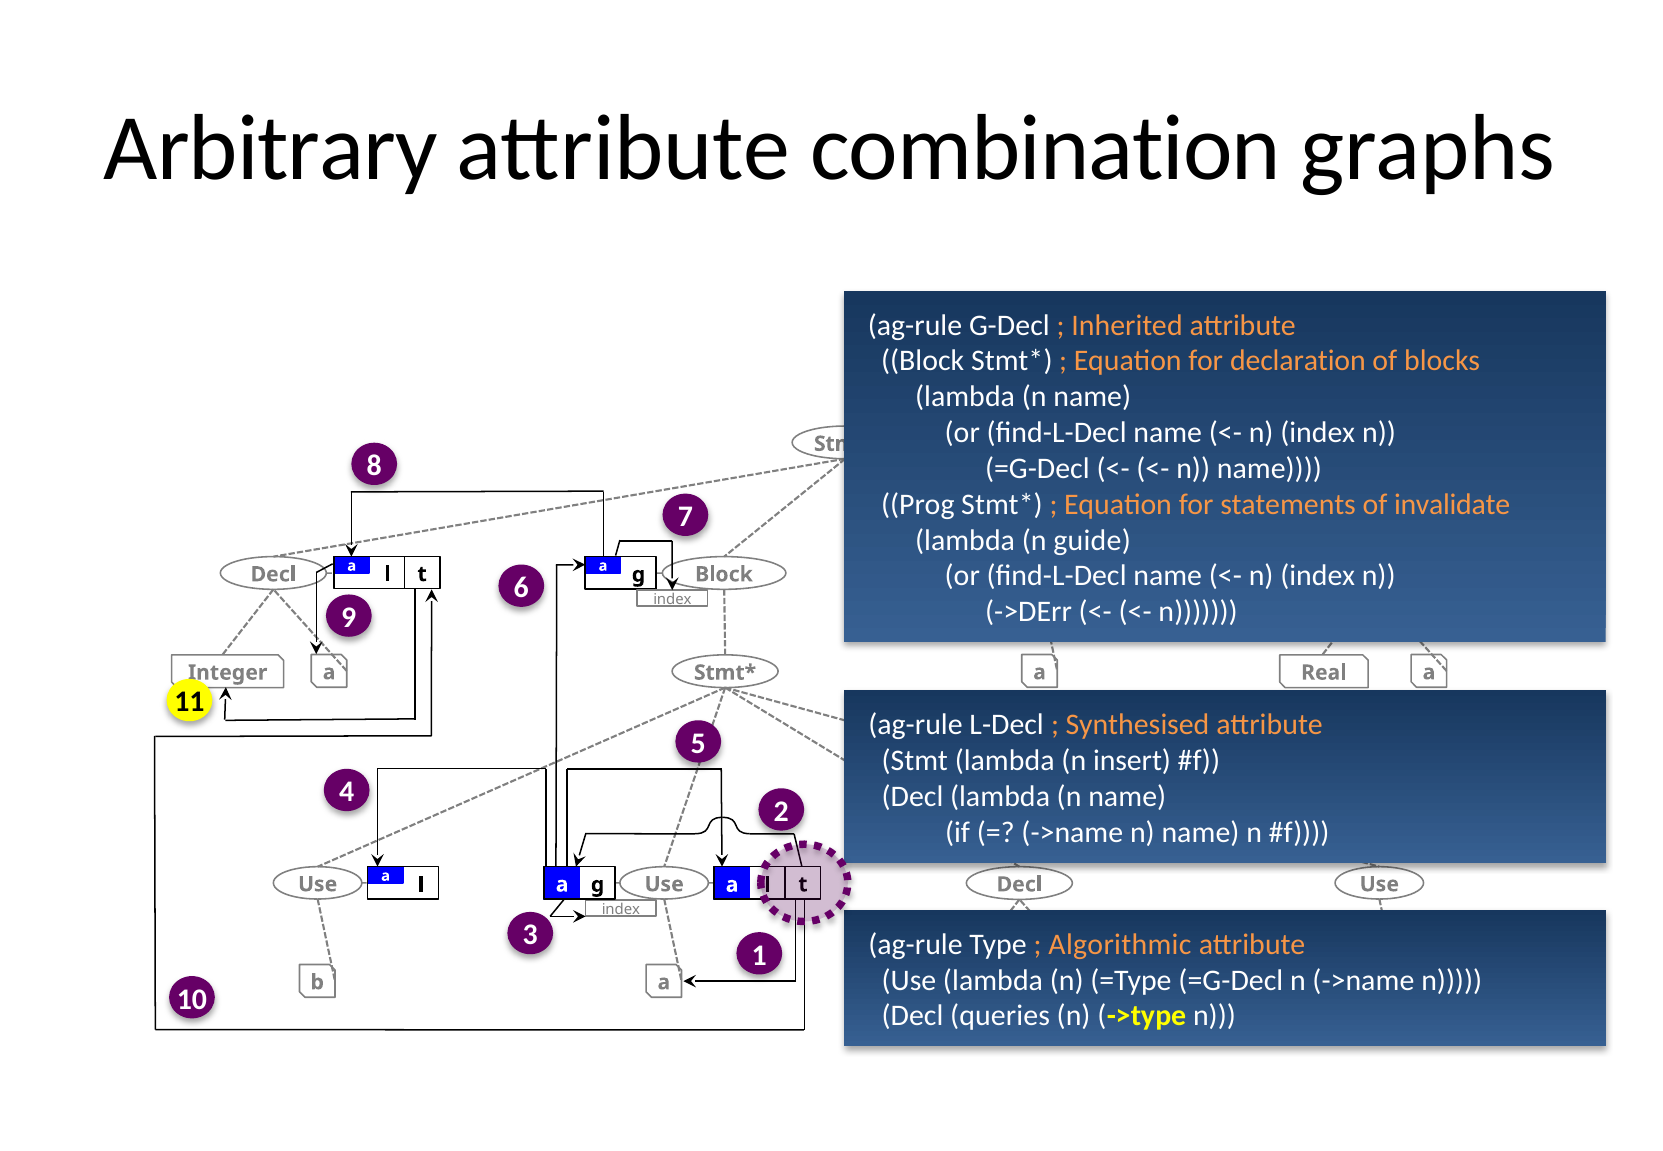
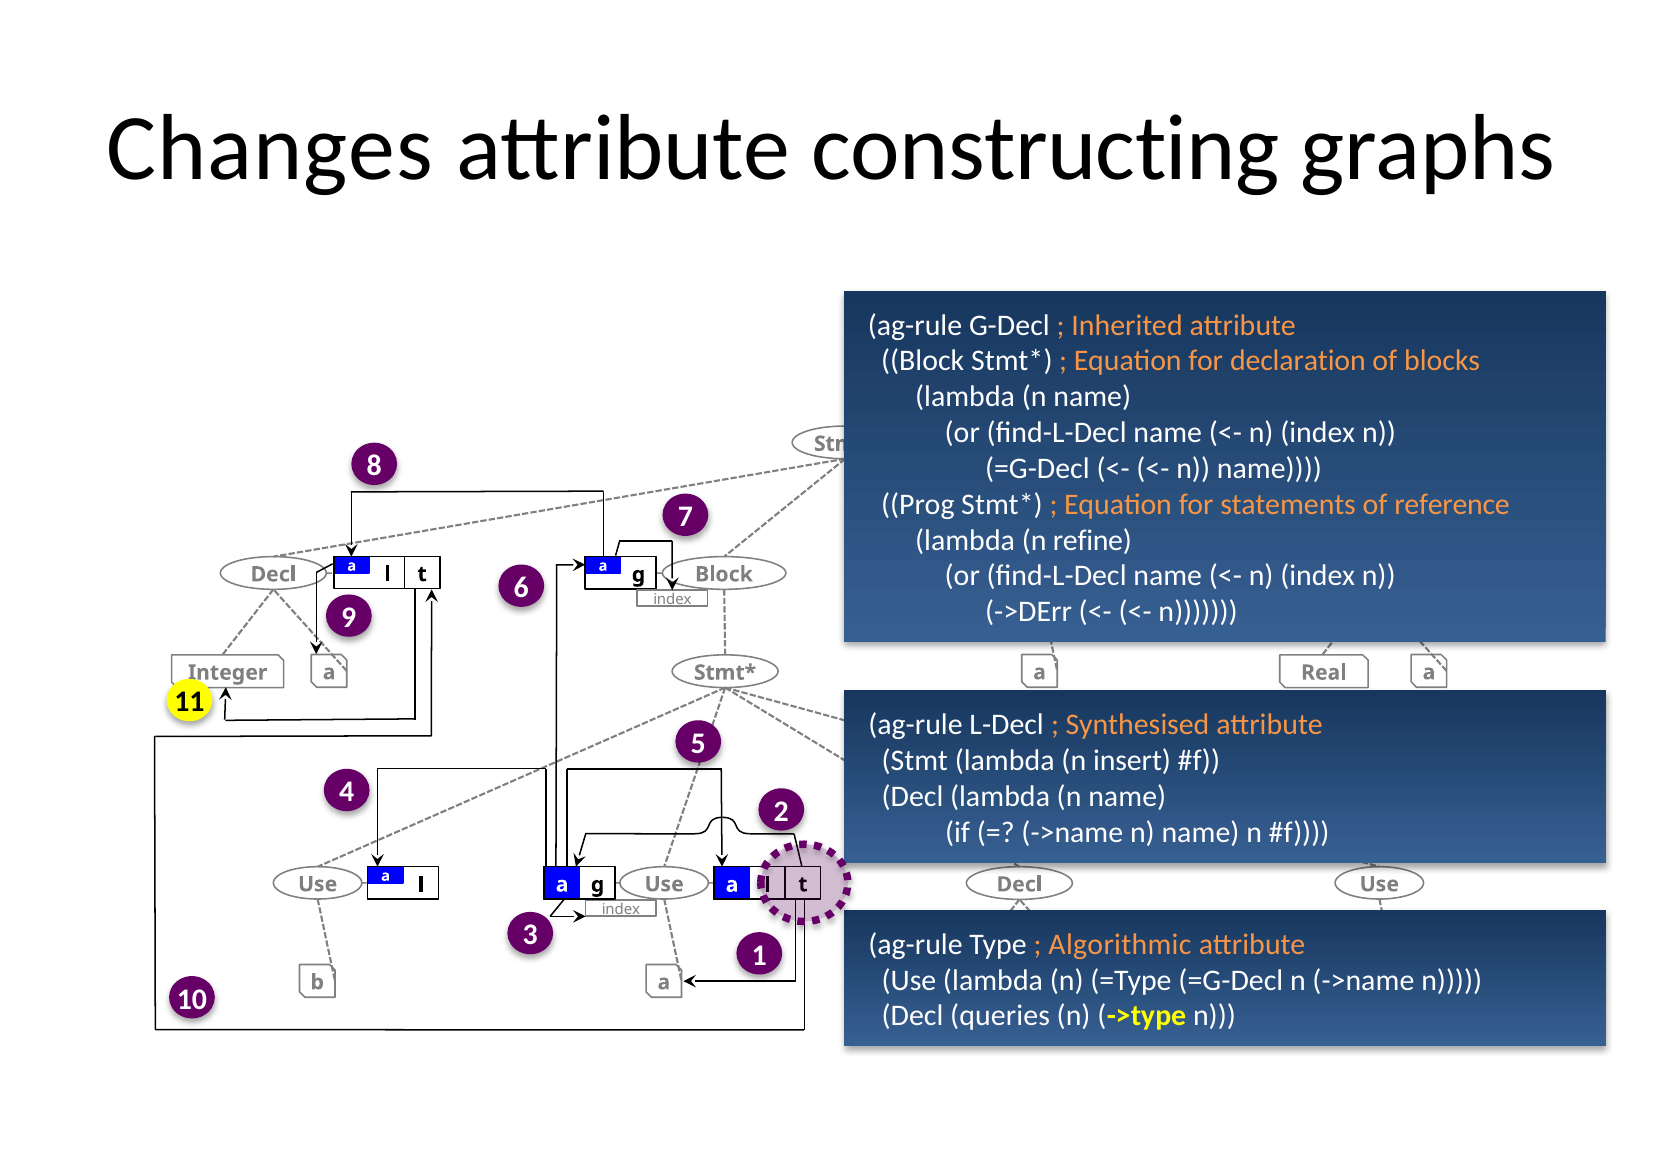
Arbitrary: Arbitrary -> Changes (270, 149)
combination: combination -> constructing (1045, 149)
invalidate: invalidate -> reference (1452, 505)
guide: guide -> refine (1092, 540)
